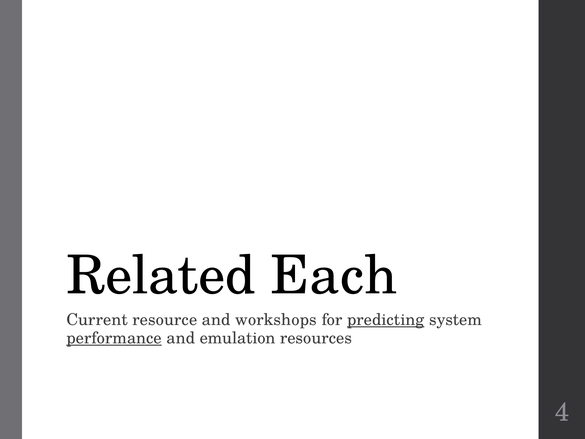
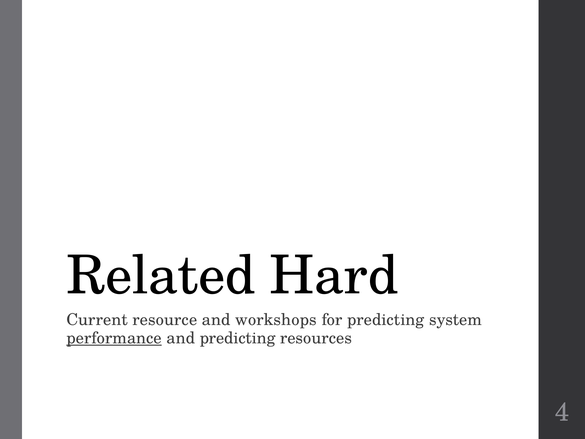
Each: Each -> Hard (334, 276)
predicting underline: present -> none (386, 320)
and emulation: emulation -> predicting (238, 338)
